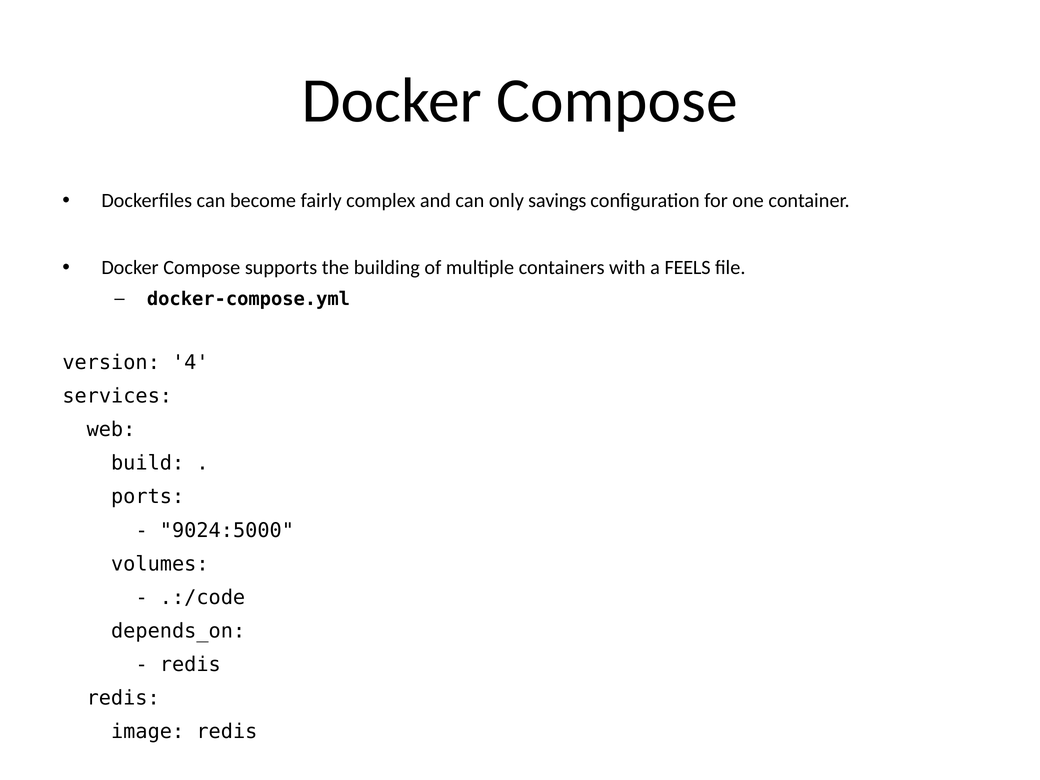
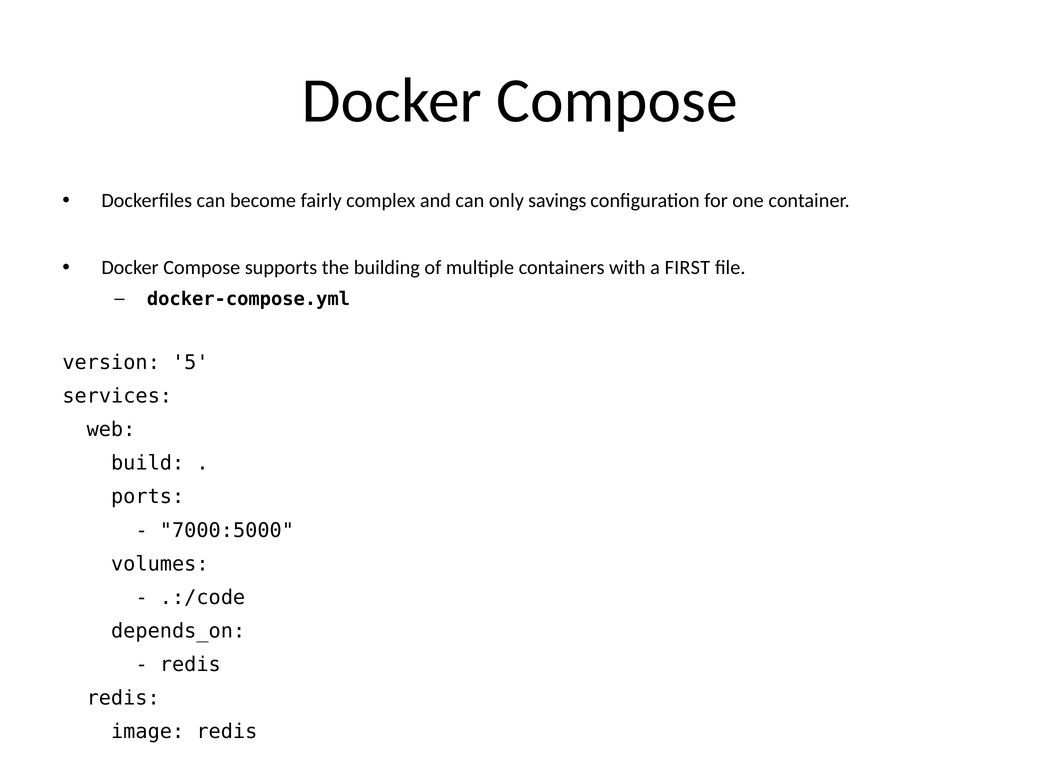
FEELS: FEELS -> FIRST (687, 268)
4: 4 -> 5 (190, 363)
9024:5000: 9024:5000 -> 7000:5000 (227, 530)
